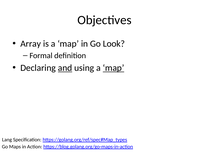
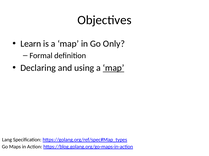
Array: Array -> Learn (31, 44)
Look: Look -> Only (114, 44)
and underline: present -> none (65, 68)
